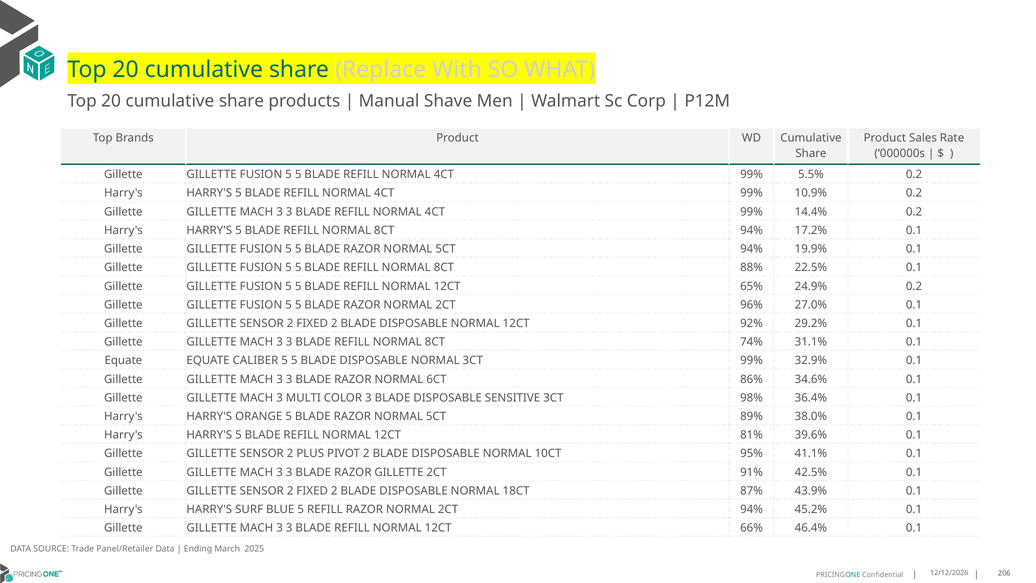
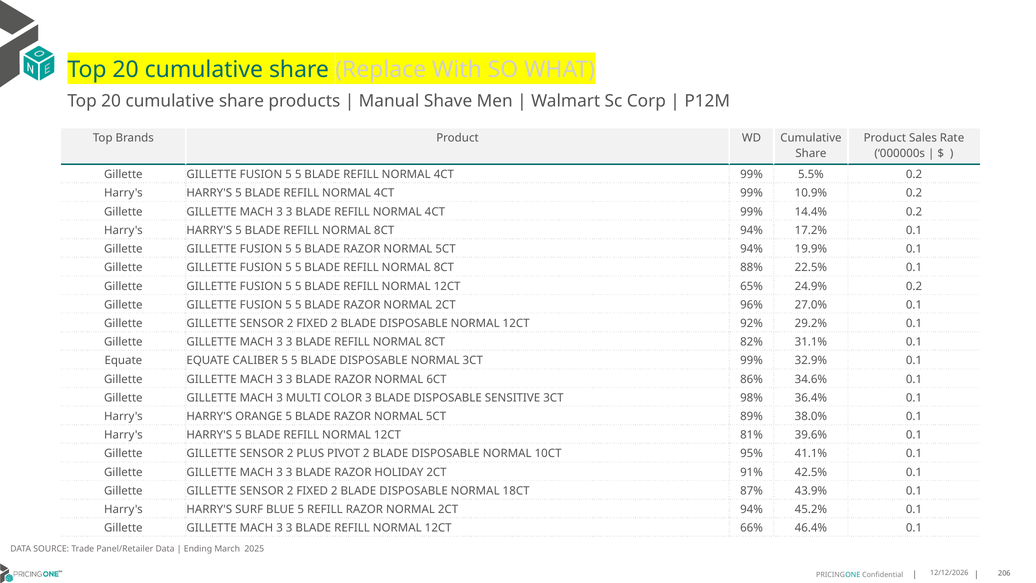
74%: 74% -> 82% (752, 342)
RAZOR GILLETTE: GILLETTE -> HOLIDAY (399, 472)
